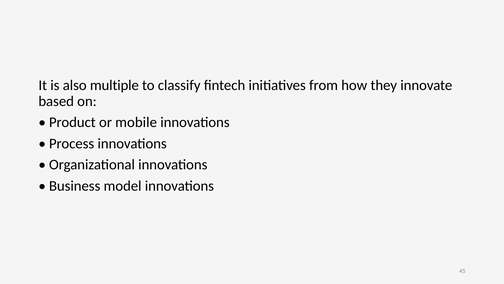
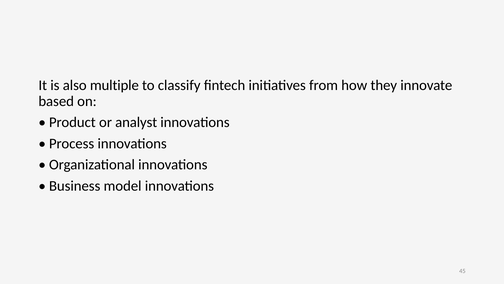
mobile: mobile -> analyst (136, 122)
